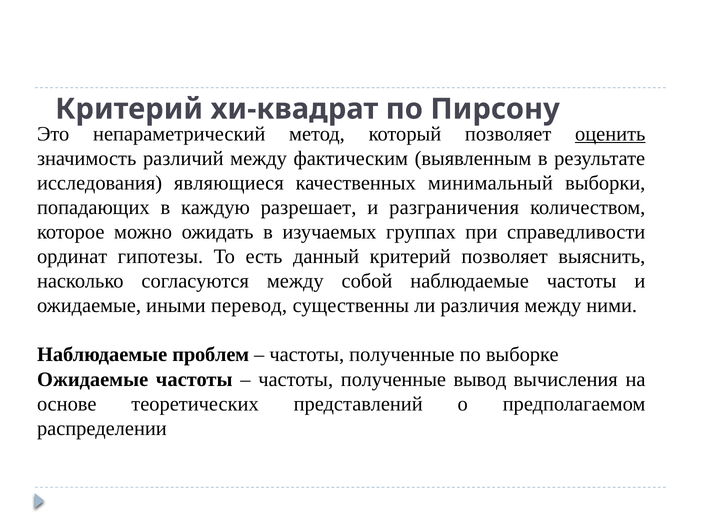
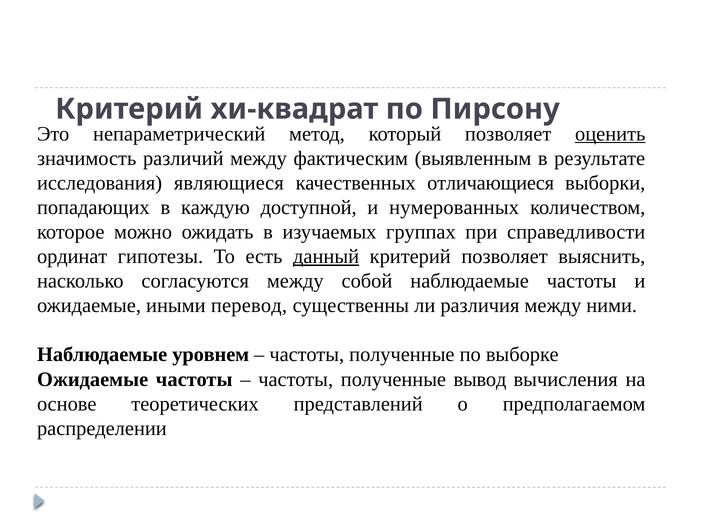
минимальный: минимальный -> отличающиеся (491, 183)
разрешает: разрешает -> доступной (309, 207)
разграничения: разграничения -> нумерованных (454, 207)
данный underline: none -> present (326, 256)
проблем: проблем -> уровнем (211, 355)
